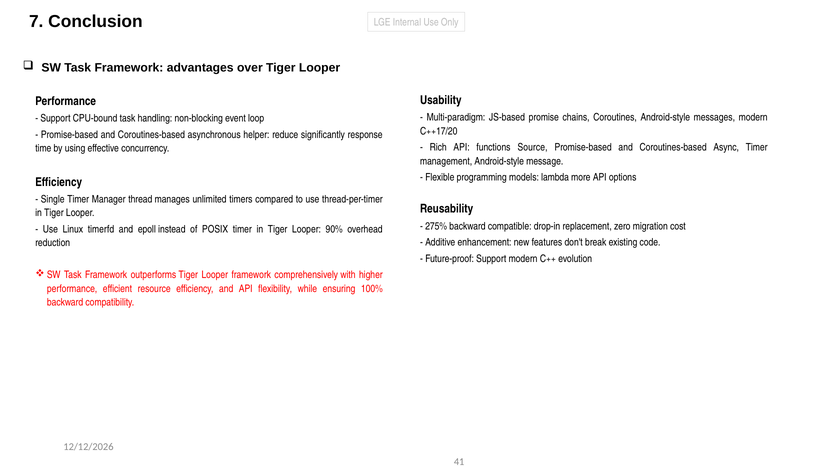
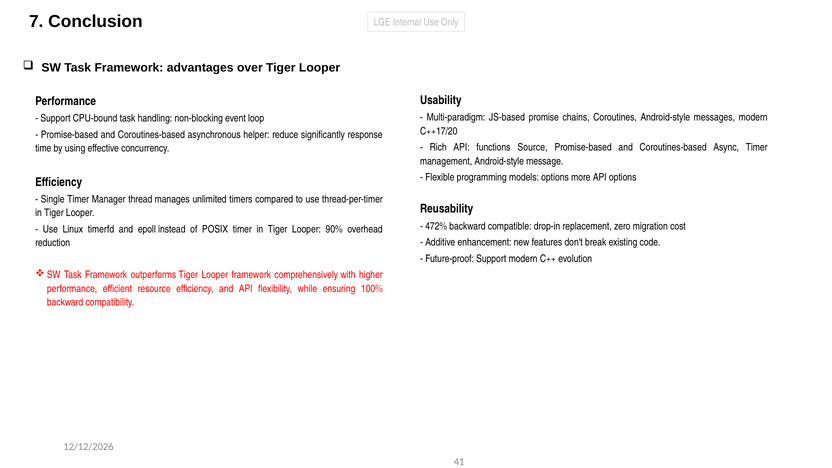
models lambda: lambda -> options (555, 178)
275%: 275% -> 472% (436, 226)
